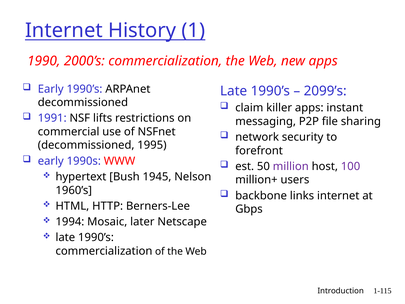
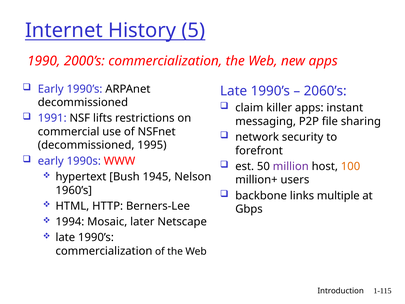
1: 1 -> 5 (193, 31)
2099’s: 2099’s -> 2060’s (325, 91)
100 colour: purple -> orange (351, 166)
links internet: internet -> multiple (338, 196)
